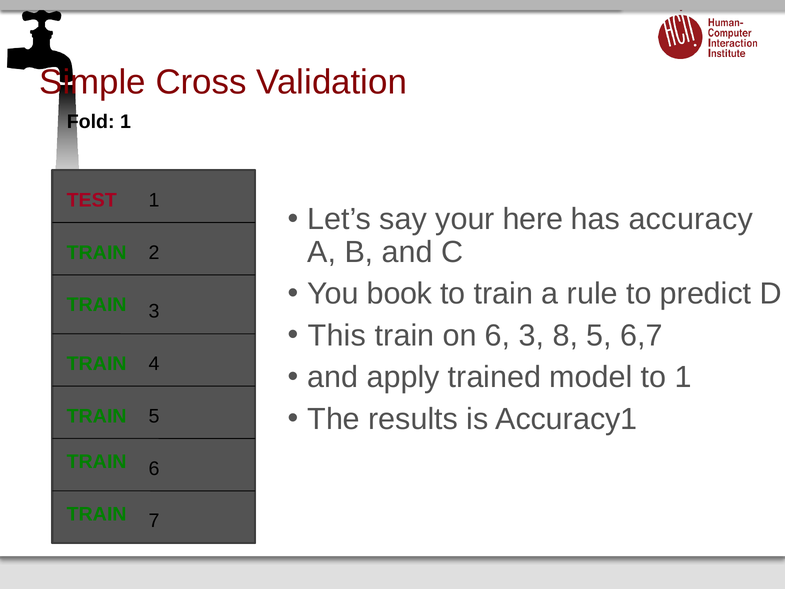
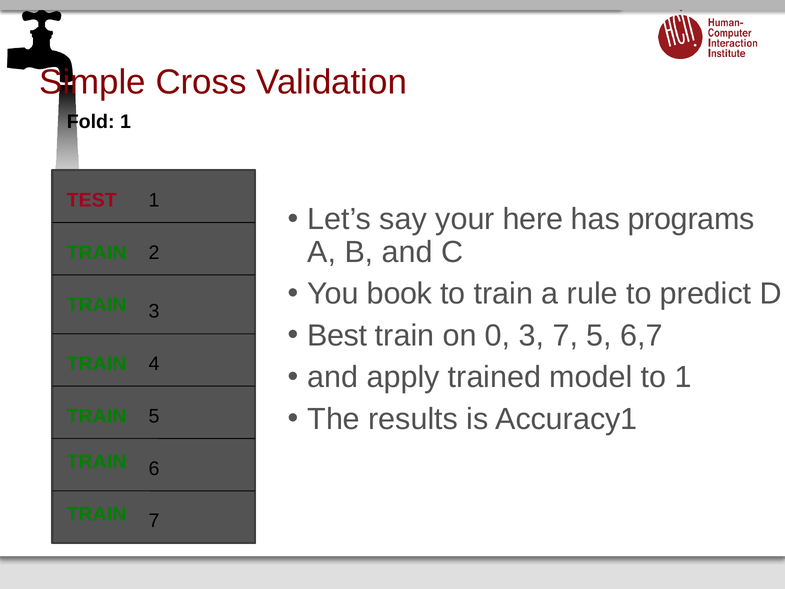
accuracy: accuracy -> programs (691, 219)
This: This -> Best (337, 335)
on 6: 6 -> 0 (498, 335)
3 8: 8 -> 7 (565, 335)
